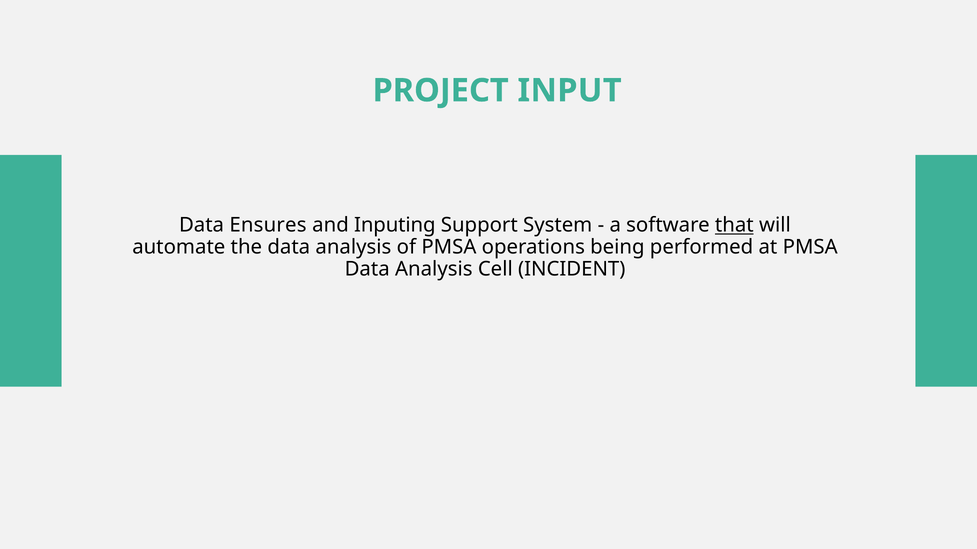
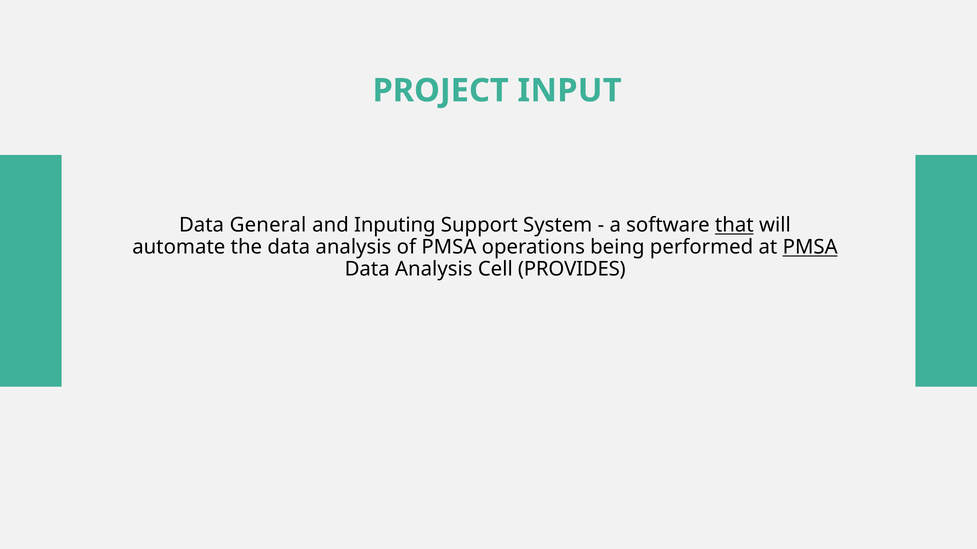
Ensures: Ensures -> General (268, 225)
PMSA underline: none -> present (810, 247)
INCIDENT: INCIDENT -> PROVIDES (572, 269)
